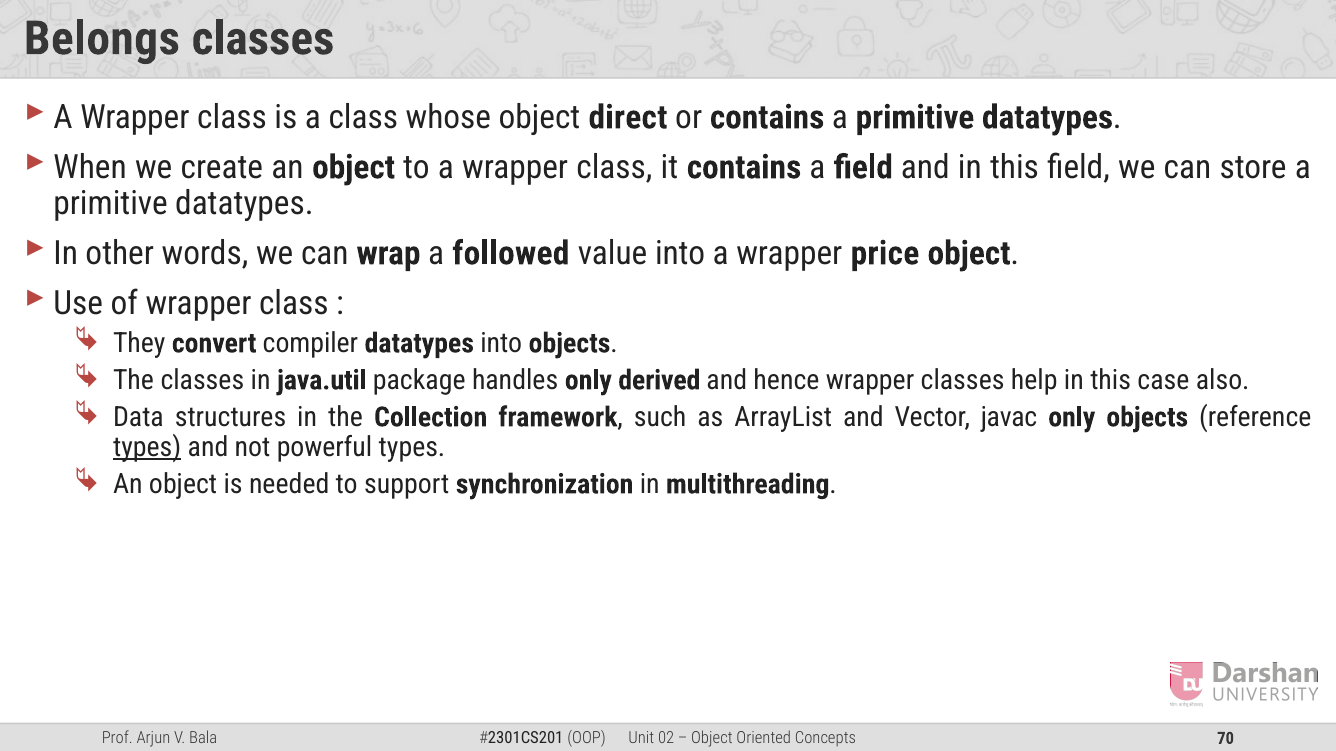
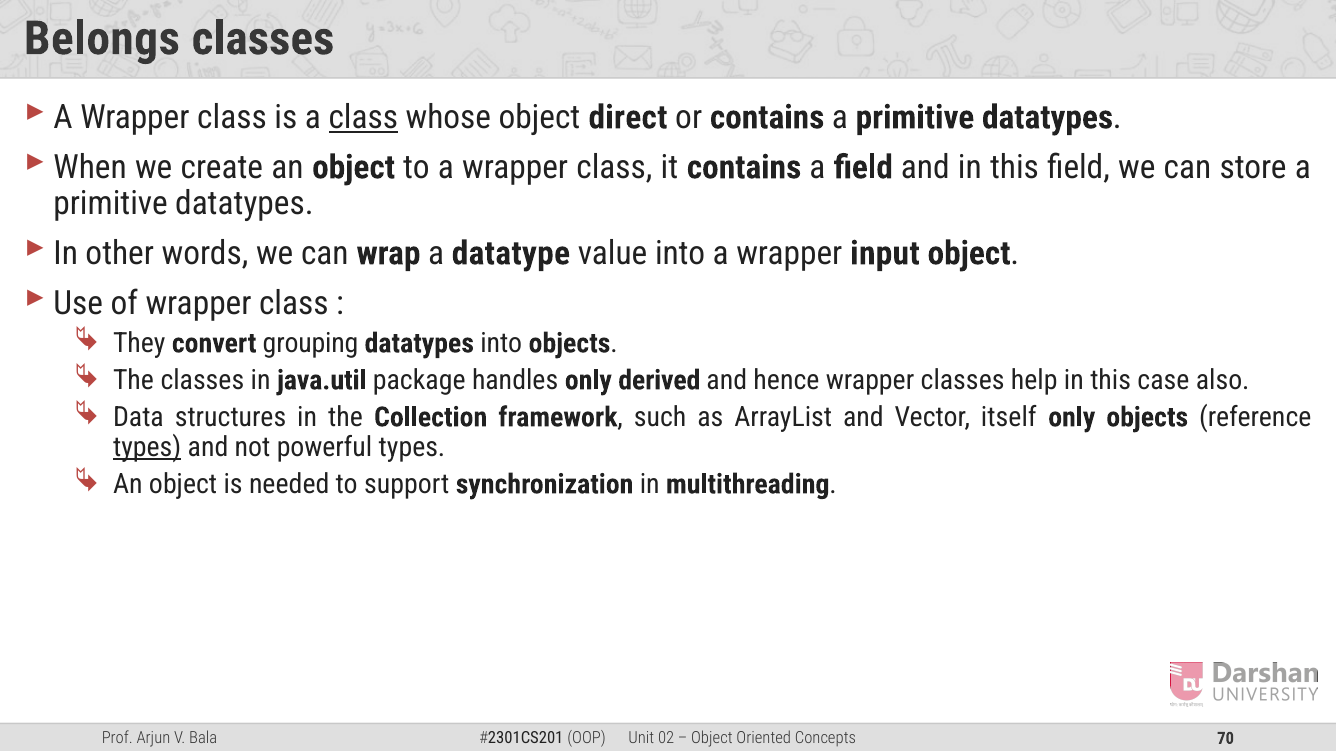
class underline: none -> present (363, 117)
followed: followed -> datatype (511, 253)
price: price -> input (885, 253)
compiler: compiler -> grouping (311, 343)
javac: javac -> itself (1009, 417)
